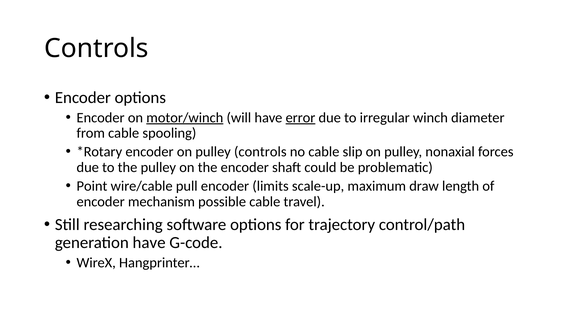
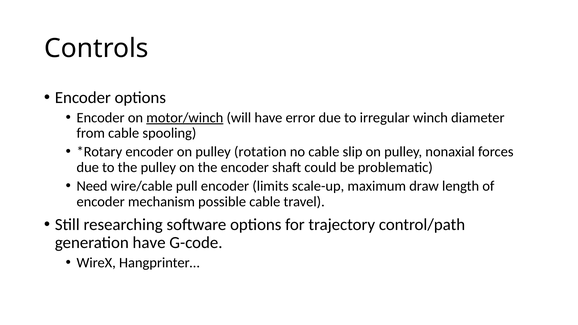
error underline: present -> none (300, 118)
pulley controls: controls -> rotation (260, 152)
Point: Point -> Need (92, 186)
